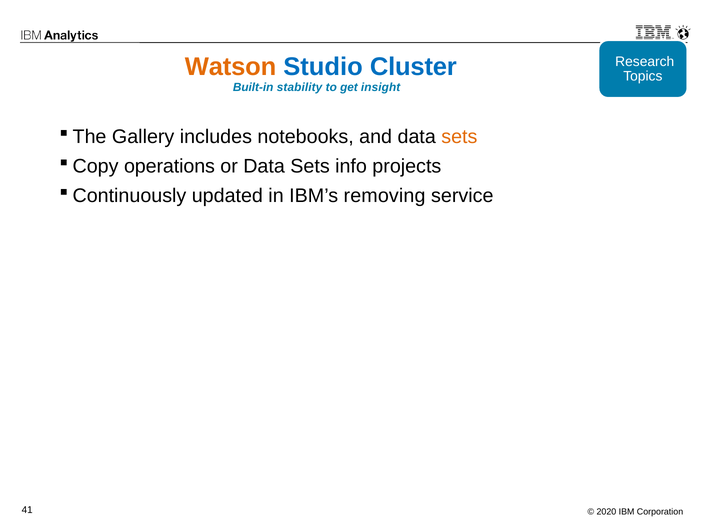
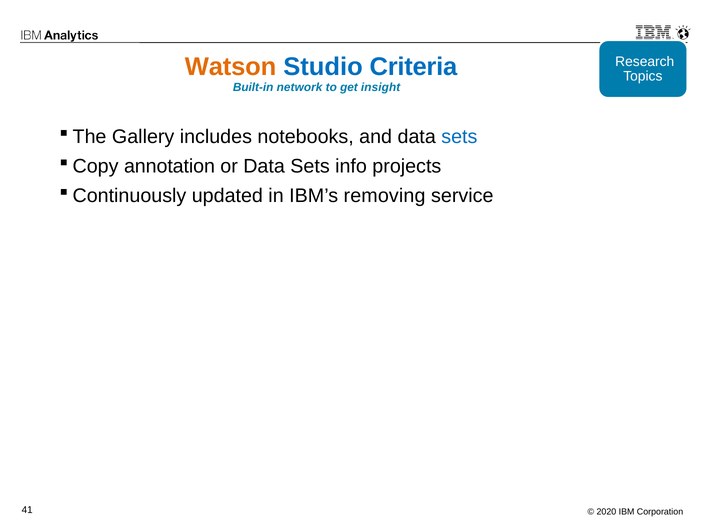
Cluster: Cluster -> Criteria (413, 67)
stability: stability -> network (300, 88)
sets colour: orange -> blue (459, 137)
operations: operations -> annotation (169, 166)
